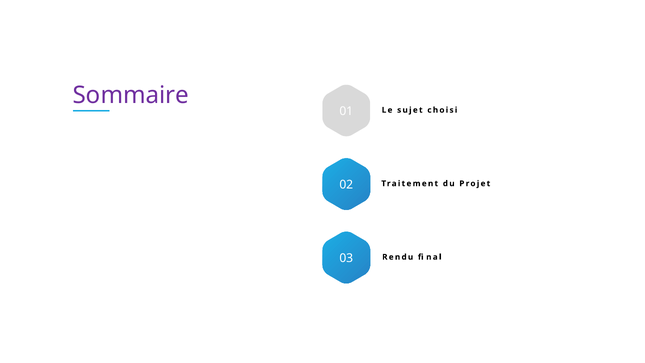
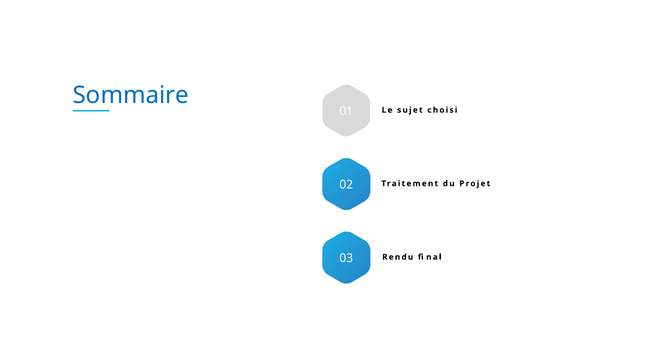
Sommaire colour: purple -> blue (131, 95)
